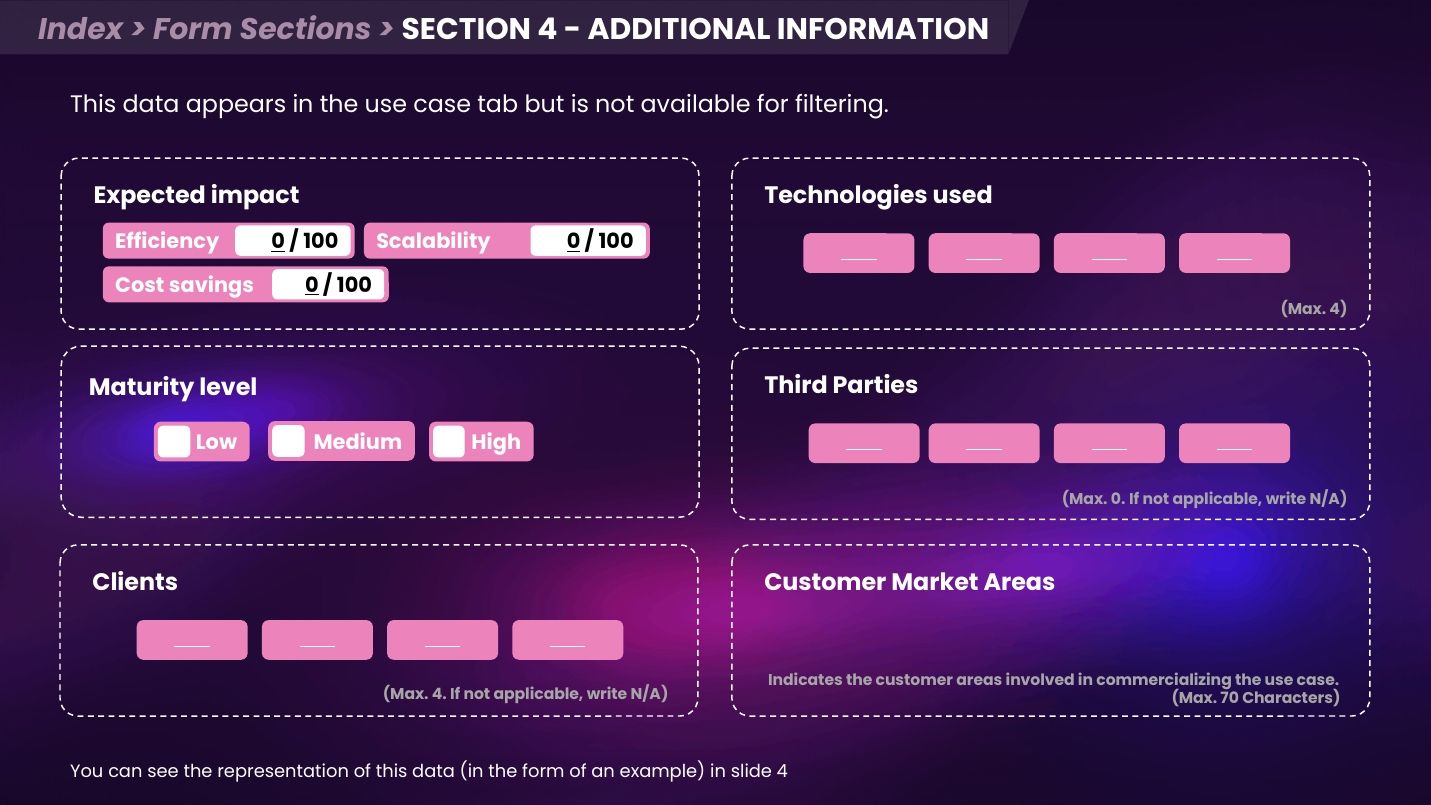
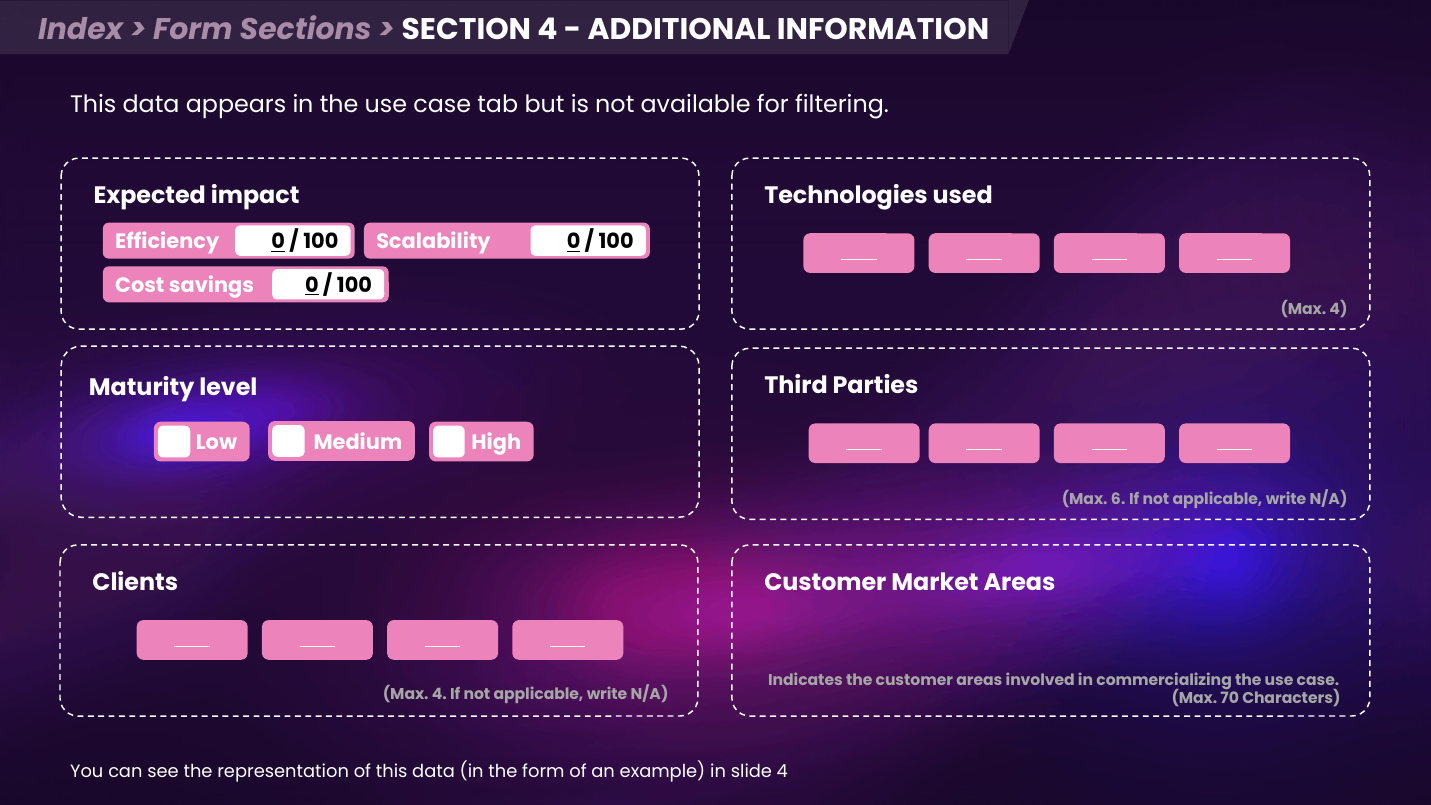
Max 0: 0 -> 6 (1118, 499)
